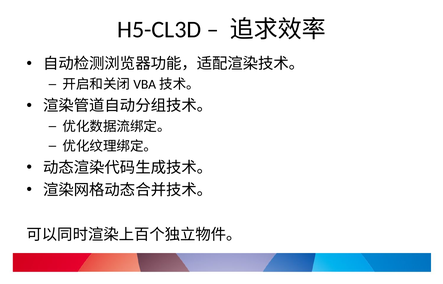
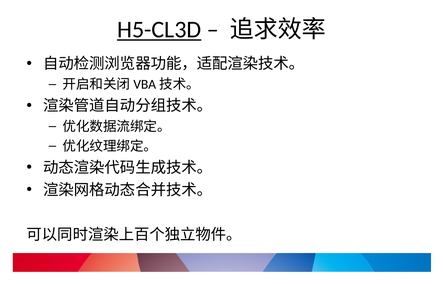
H5-CL3D underline: none -> present (159, 30)
